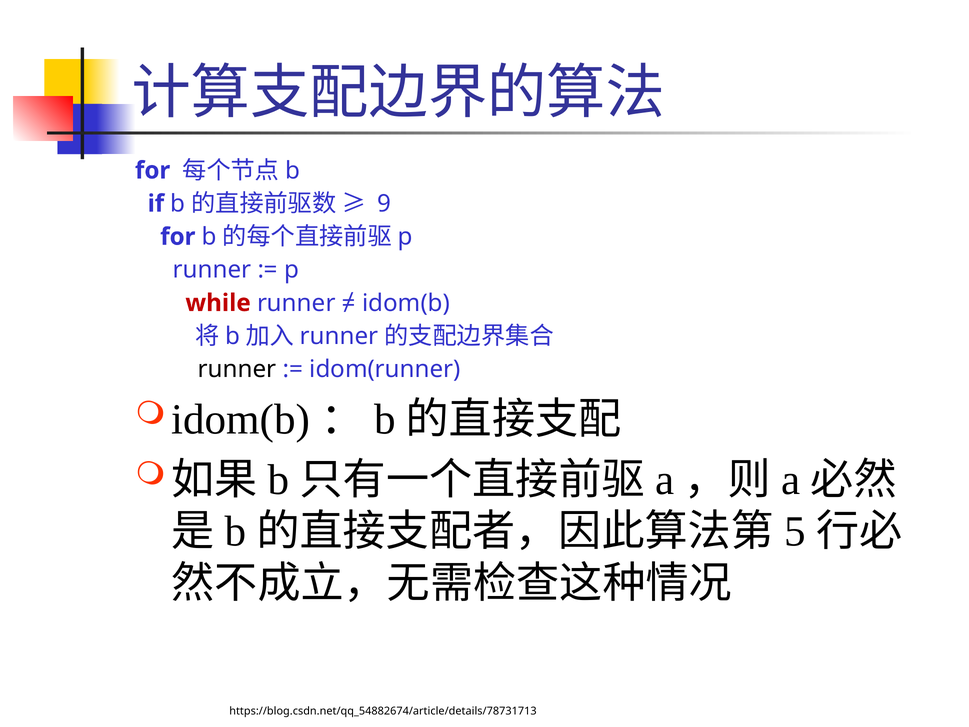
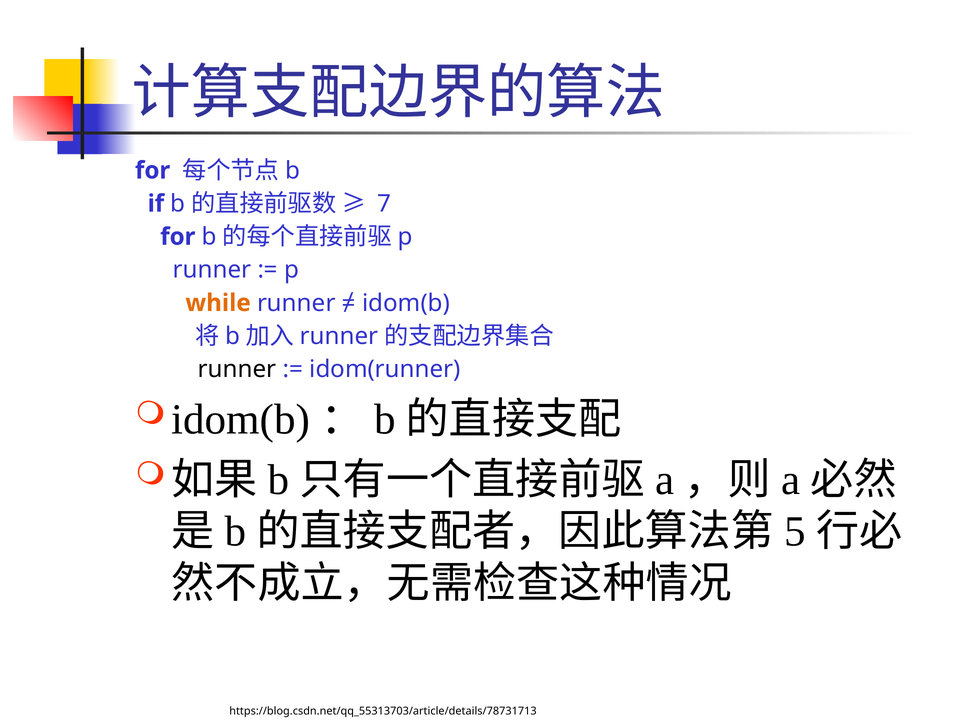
9: 9 -> 7 (384, 204)
while colour: red -> orange (218, 303)
https://blog.csdn.net/qq_54882674/article/details/78731713: https://blog.csdn.net/qq_54882674/article/details/78731713 -> https://blog.csdn.net/qq_55313703/article/details/78731713 (383, 711)
